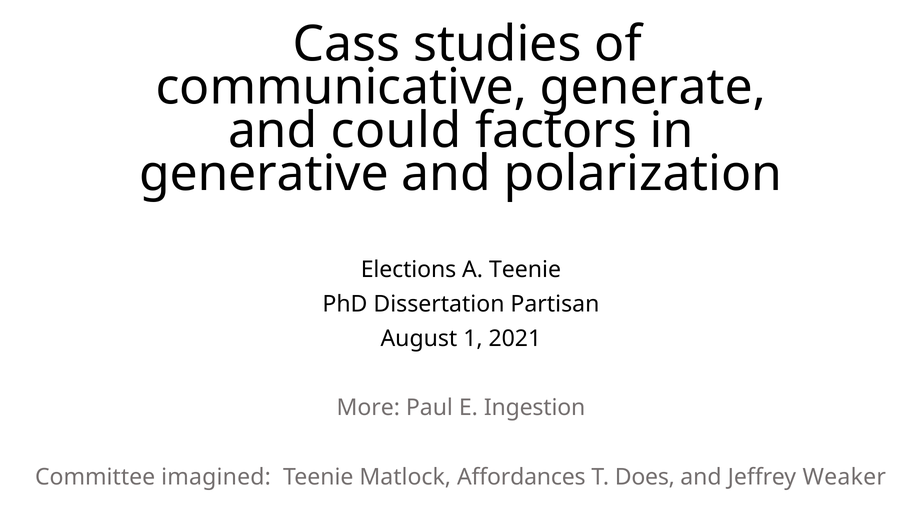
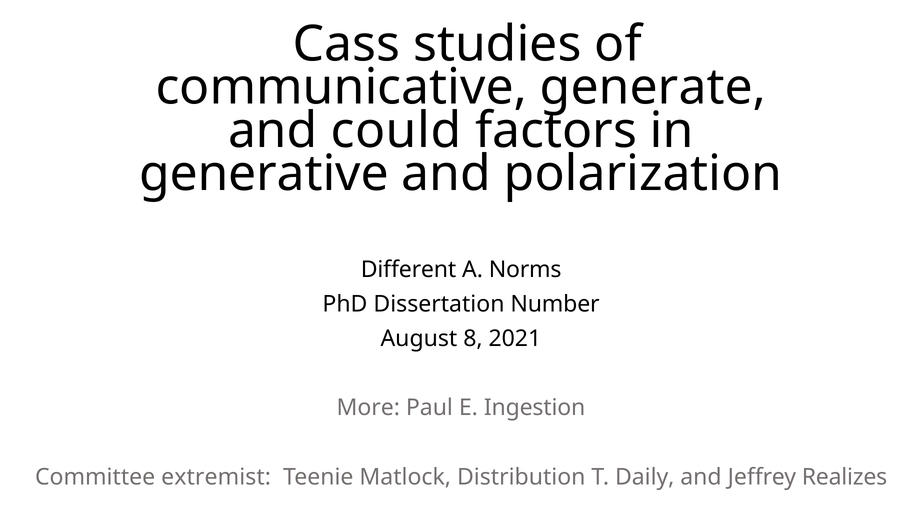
Elections: Elections -> Different (409, 270)
A Teenie: Teenie -> Norms (525, 270)
Partisan: Partisan -> Number (555, 304)
1: 1 -> 8 (473, 339)
imagined: imagined -> extremist (216, 477)
Affordances: Affordances -> Distribution (521, 477)
Does: Does -> Daily (645, 477)
Weaker: Weaker -> Realizes (844, 477)
